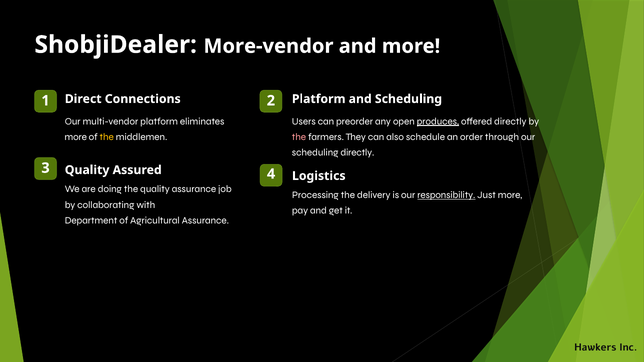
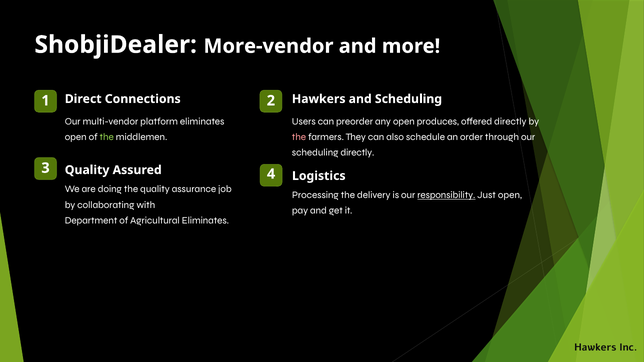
2 Platform: Platform -> Hawkers (319, 99)
produces underline: present -> none (438, 121)
more: more -> open (76, 137)
the colour: yellow -> light green (107, 137)
Just more: more -> open (510, 195)
Agricultural Assurance: Assurance -> Eliminates (205, 221)
